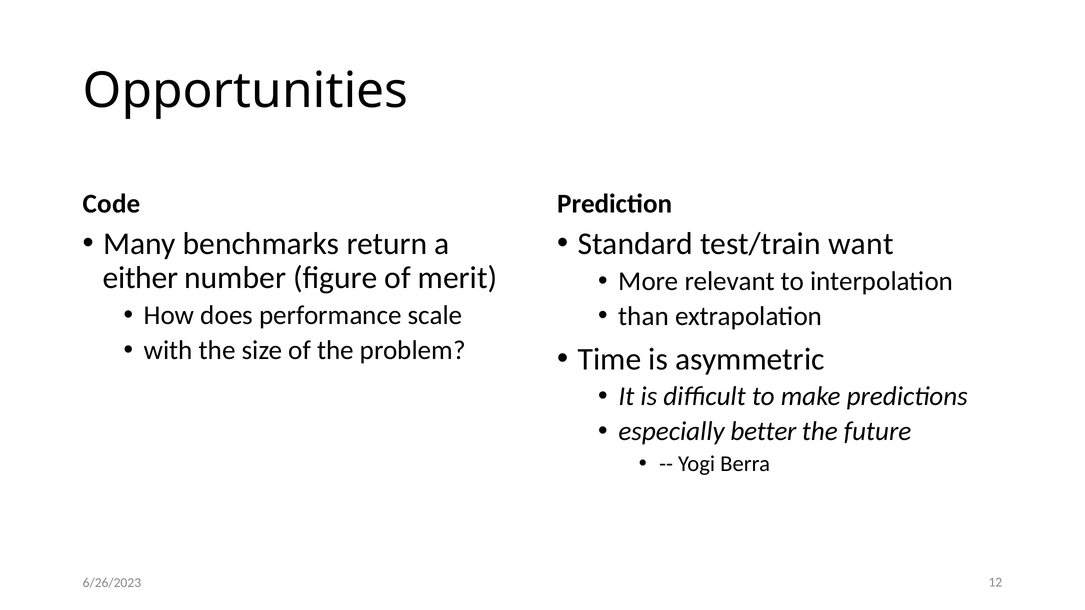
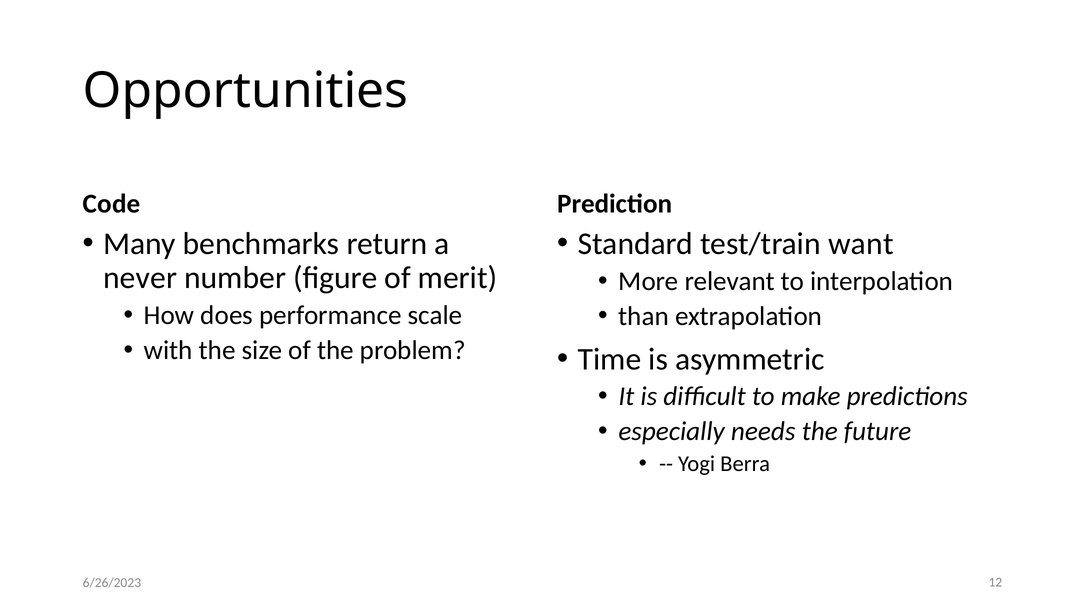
either: either -> never (140, 278)
better: better -> needs (763, 432)
